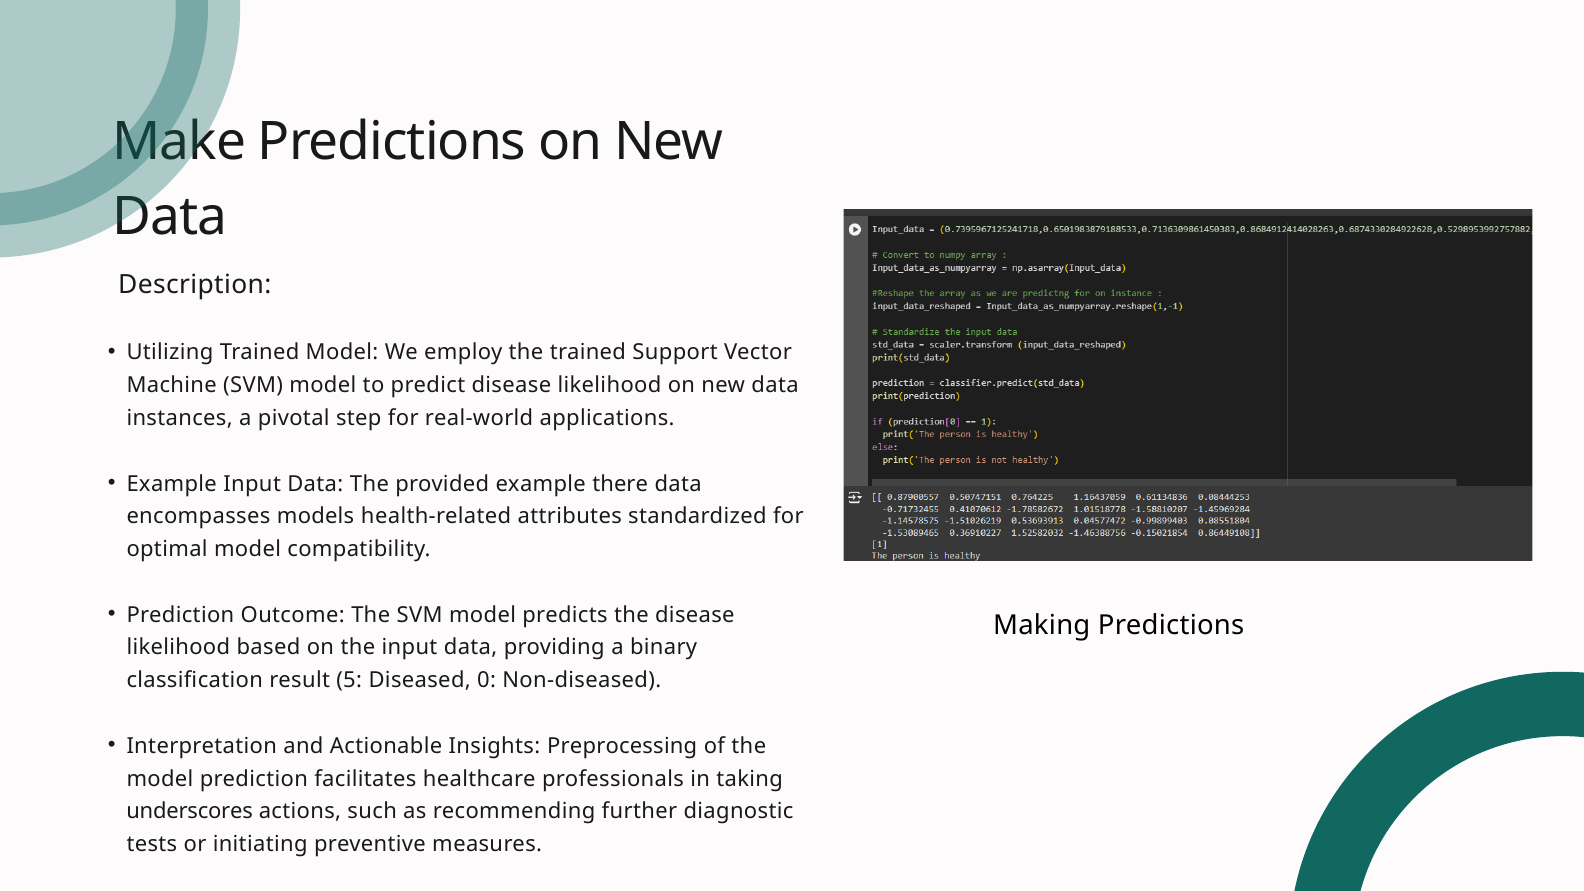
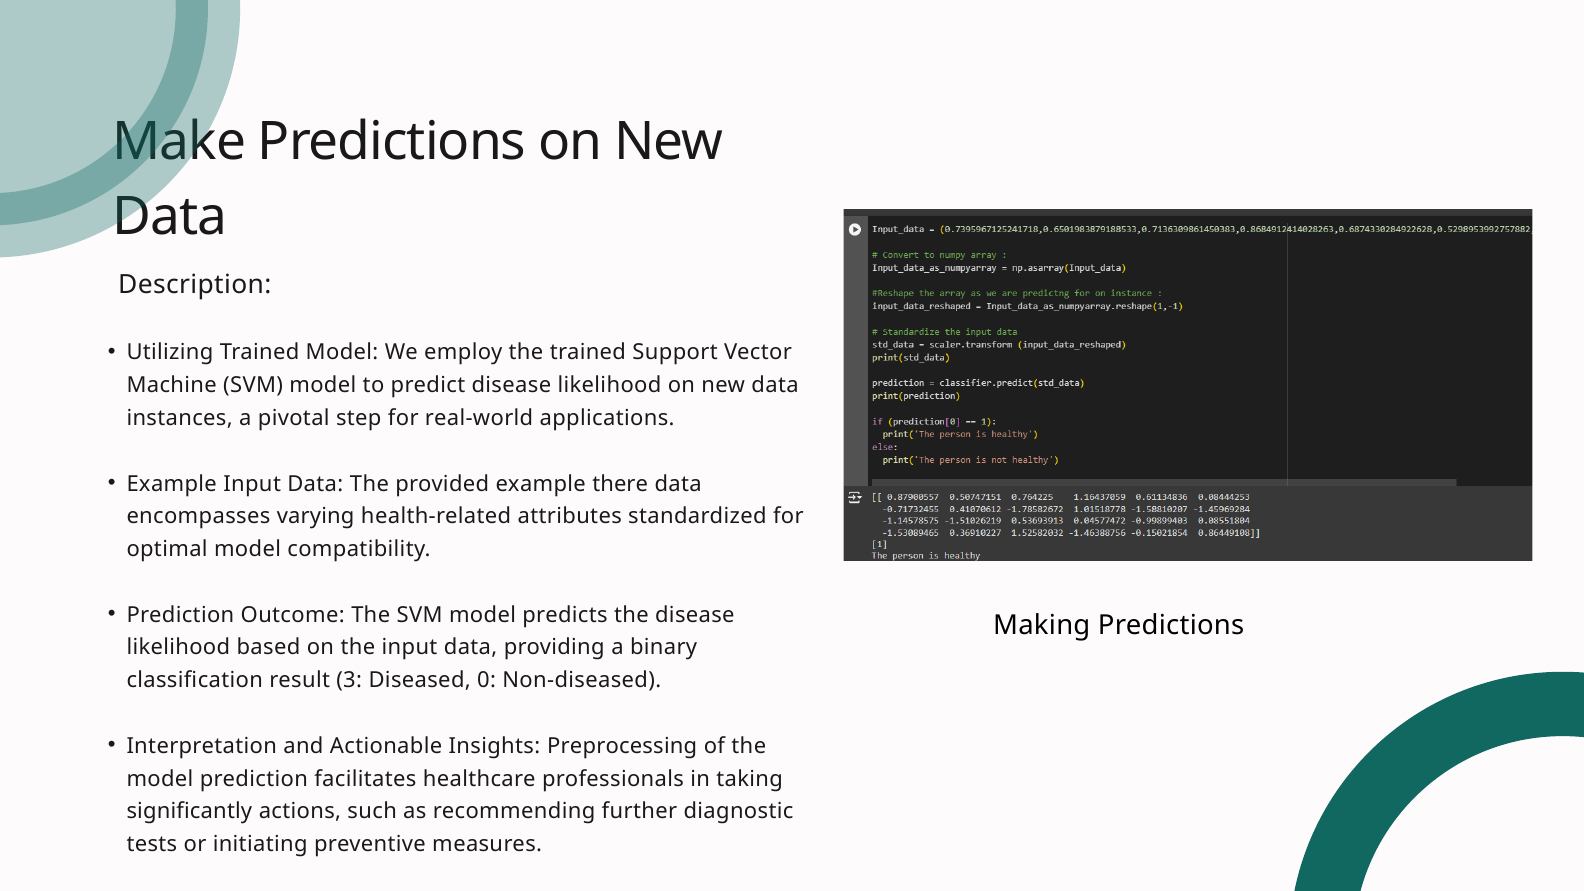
models: models -> varying (316, 517)
5: 5 -> 3 (349, 680)
underscores: underscores -> significantly (189, 812)
